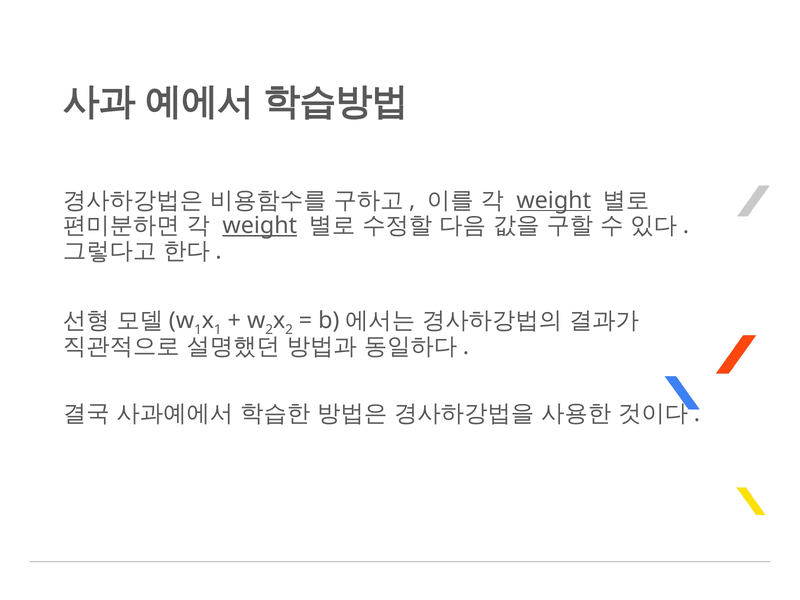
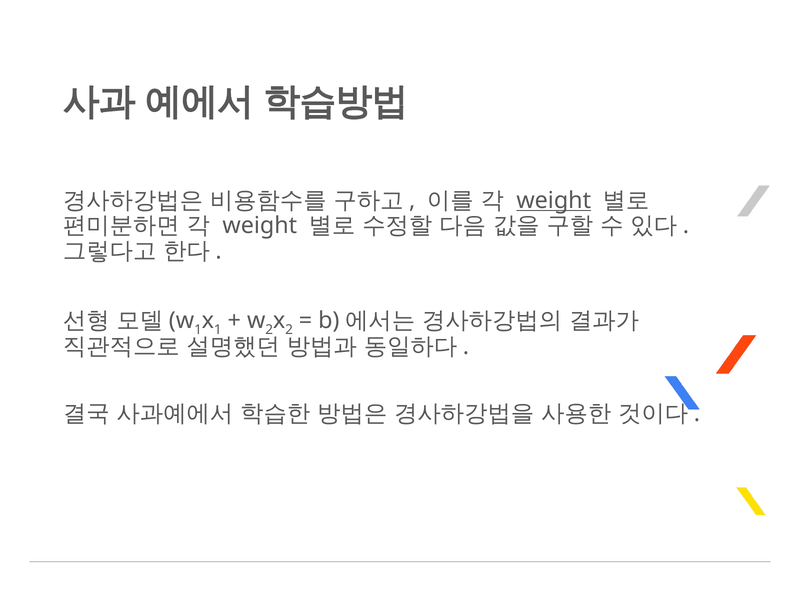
weight underline: present -> none (260, 226)
